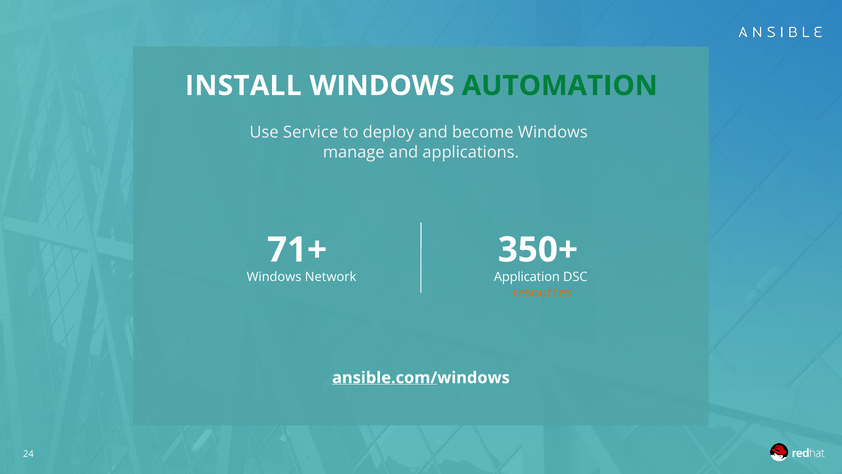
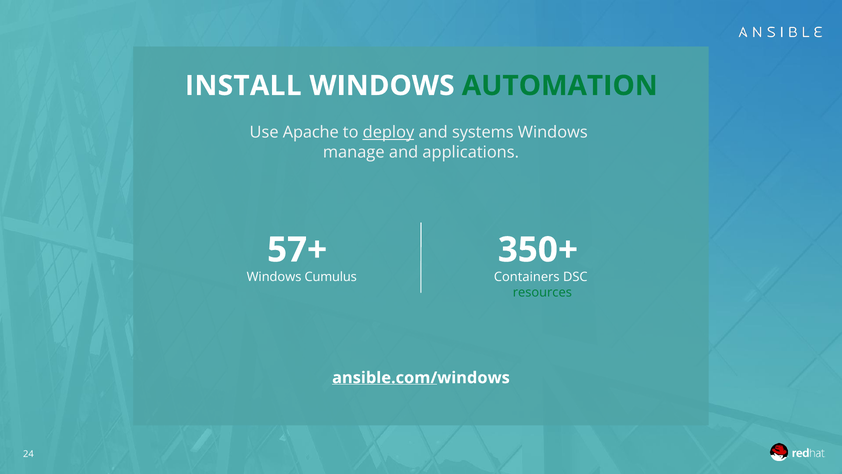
Service: Service -> Apache (311, 132)
deploy underline: none -> present (388, 132)
become: become -> systems (483, 132)
71+: 71+ -> 57+ (297, 250)
Network: Network -> Cumulus (331, 277)
Application: Application -> Containers (527, 277)
resources colour: orange -> green (542, 292)
